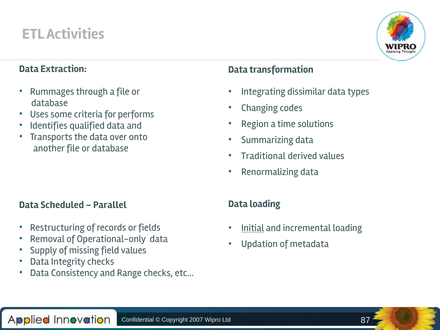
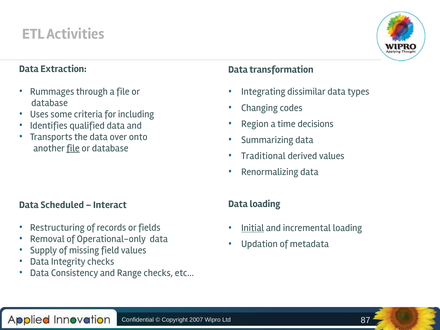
performs: performs -> including (136, 114)
solutions: solutions -> decisions (316, 124)
file underline: none -> present (73, 148)
Parallel: Parallel -> Interact (110, 205)
